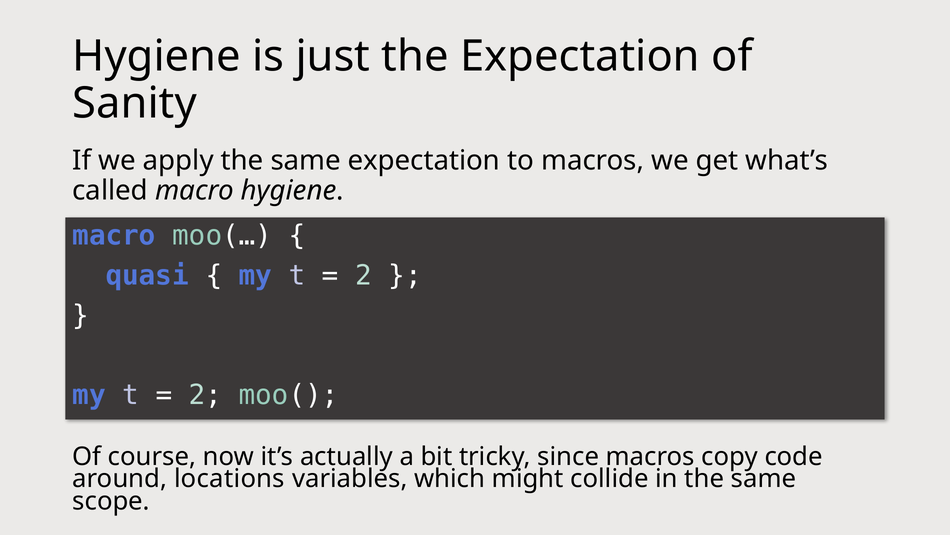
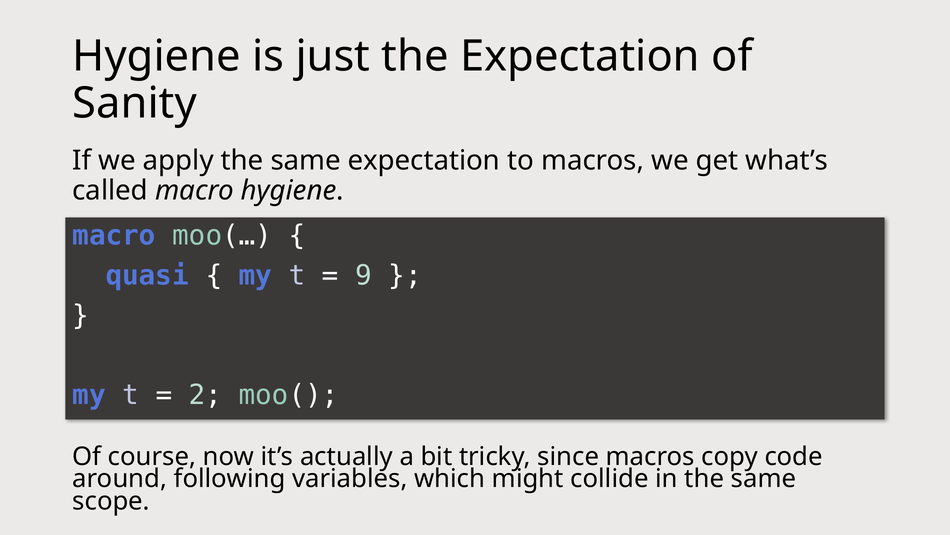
2: 2 -> 9 (363, 275)
locations: locations -> following (230, 478)
